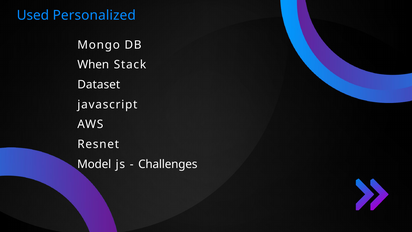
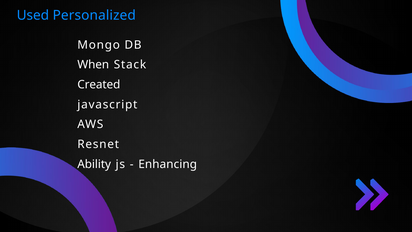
Dataset: Dataset -> Created (99, 85)
Model: Model -> Ability (94, 164)
Challenges: Challenges -> Enhancing (168, 164)
